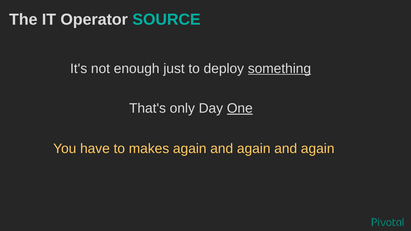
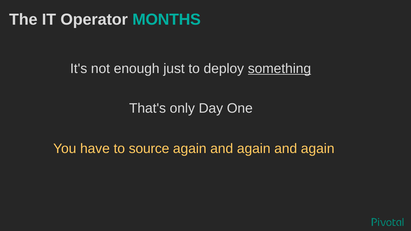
SOURCE: SOURCE -> MONTHS (167, 19)
One underline: present -> none (240, 108)
makes: makes -> source (149, 149)
